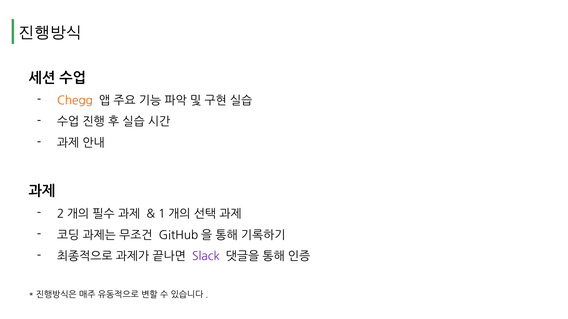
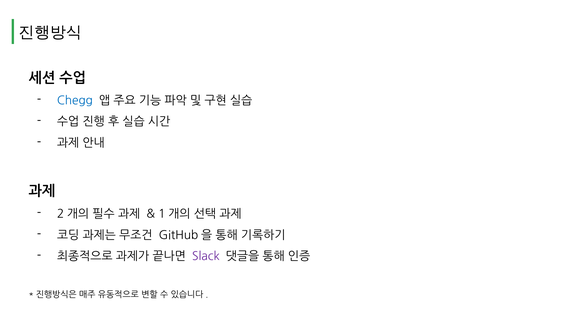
Chegg colour: orange -> blue (75, 101)
